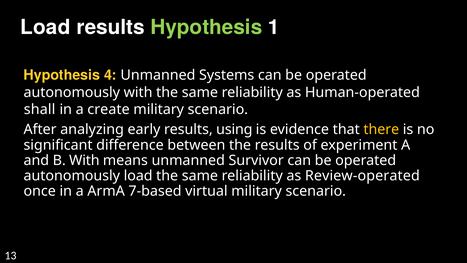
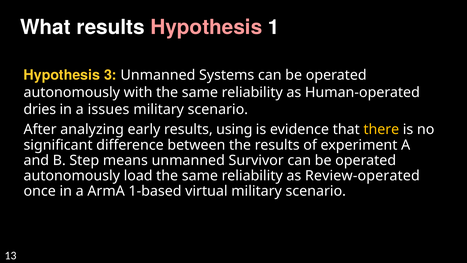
Load: Load -> What (45, 27)
Hypothesis colour: light green -> pink (206, 27)
4: 4 -> 3 (110, 75)
shall: shall -> dries (40, 109)
create: create -> issues (108, 109)
B With: With -> Step (84, 160)
7-based: 7-based -> 1-based (155, 191)
